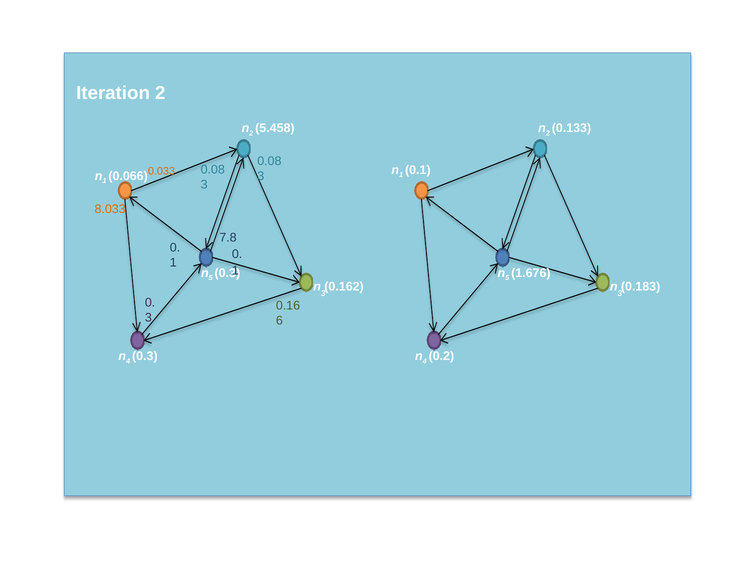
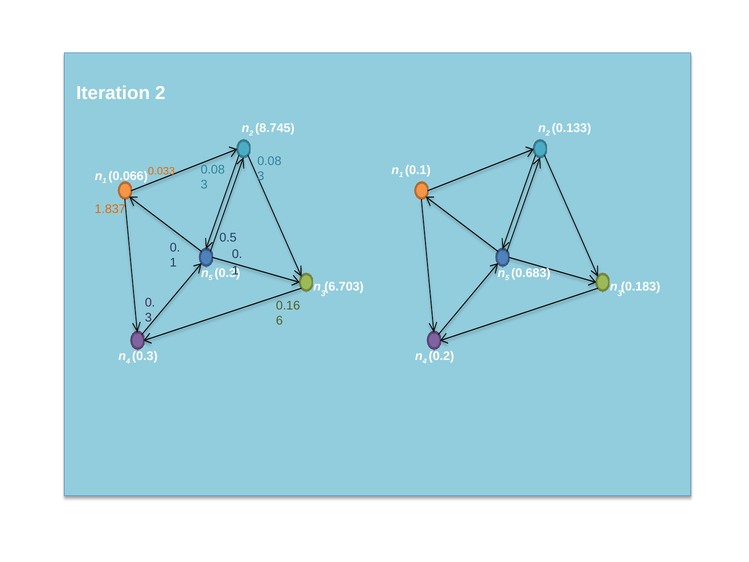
5.458: 5.458 -> 8.745 (275, 128)
8.033: 8.033 -> 1.837 (110, 209)
7.8: 7.8 -> 0.5 (228, 237)
1.676: 1.676 -> 0.683 (531, 273)
0.162: 0.162 -> 6.703 (344, 286)
